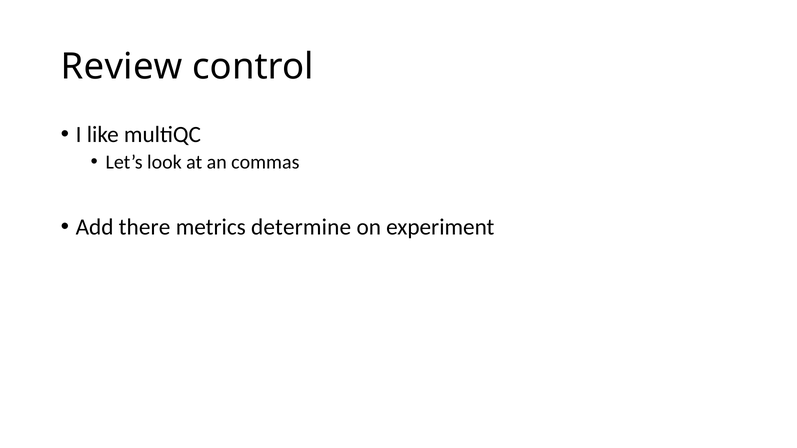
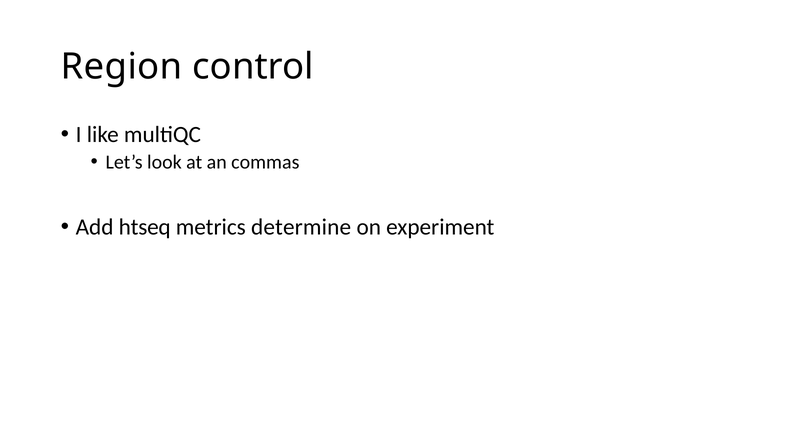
Review: Review -> Region (122, 67)
there: there -> htseq (145, 227)
